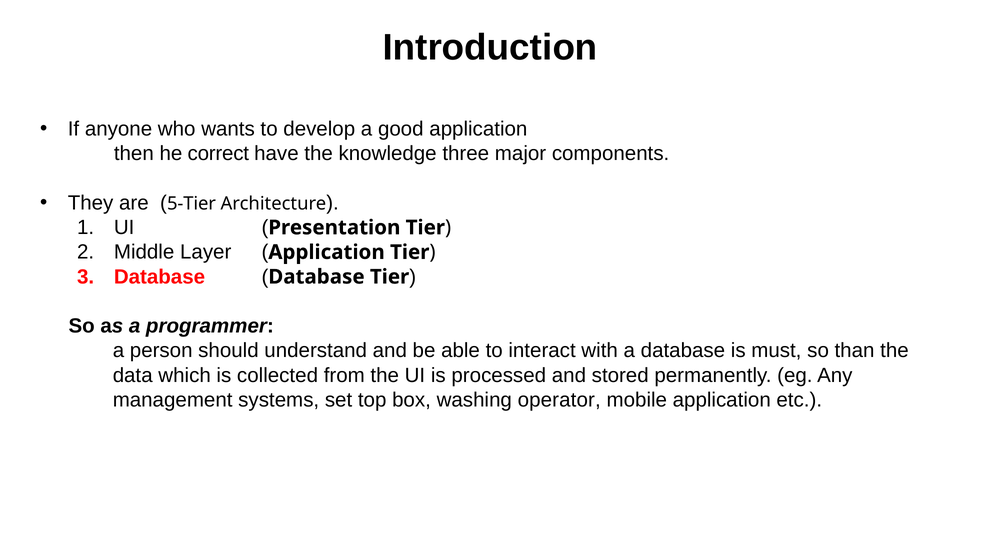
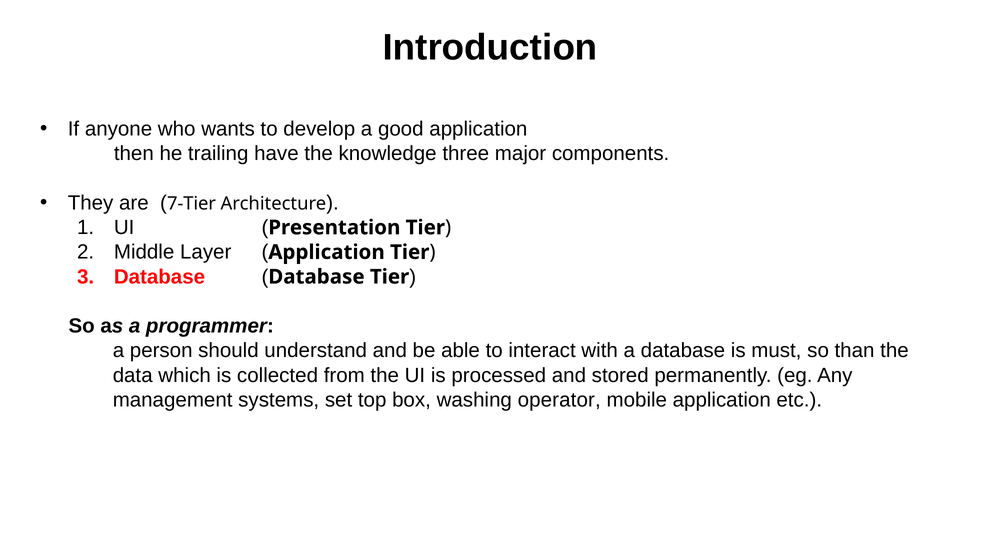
correct: correct -> trailing (218, 154)
5-Tier: 5-Tier -> 7-Tier (191, 203)
